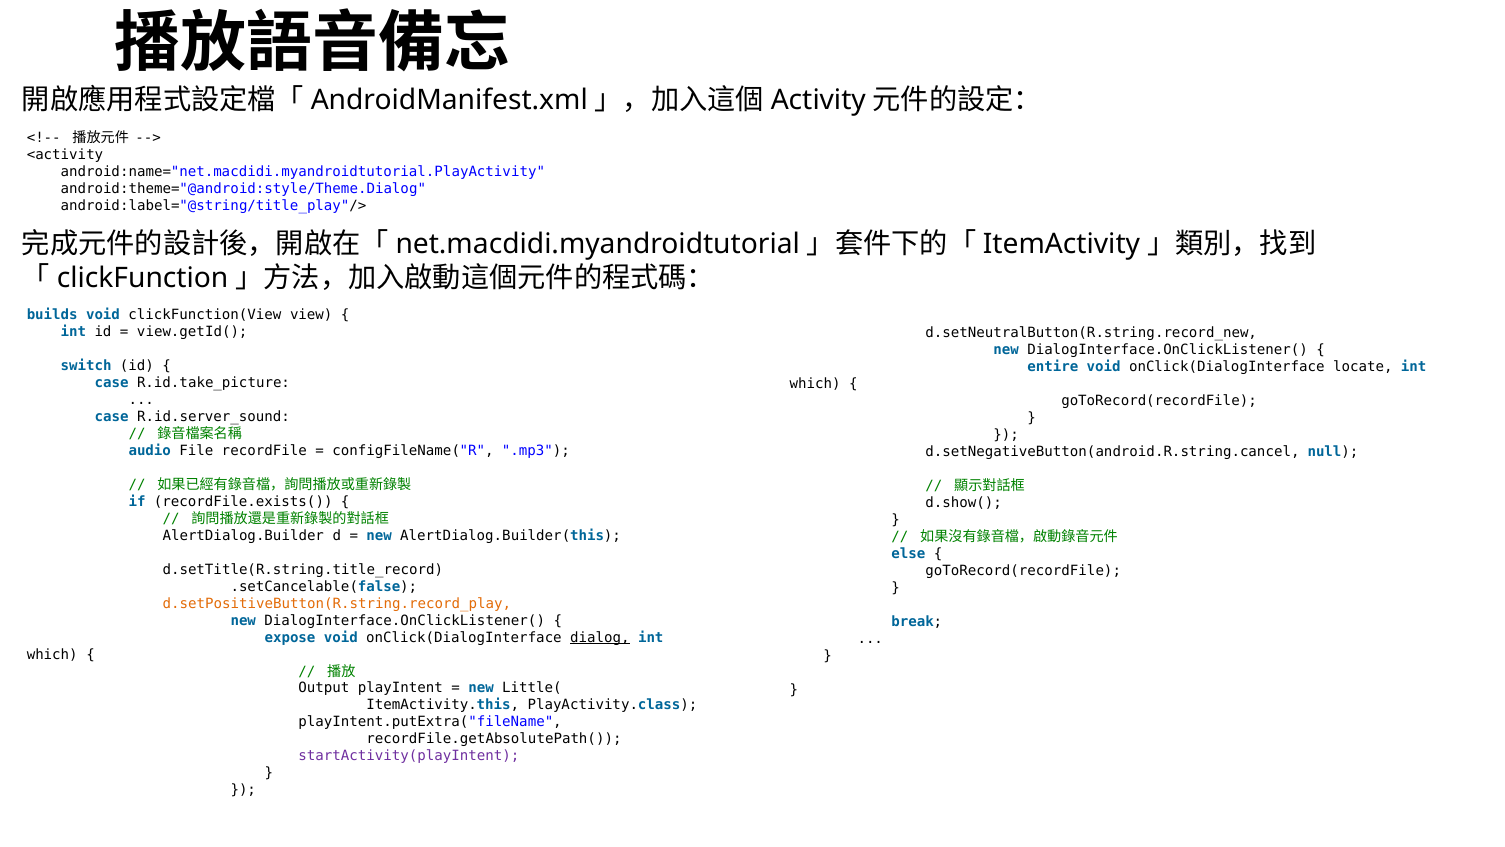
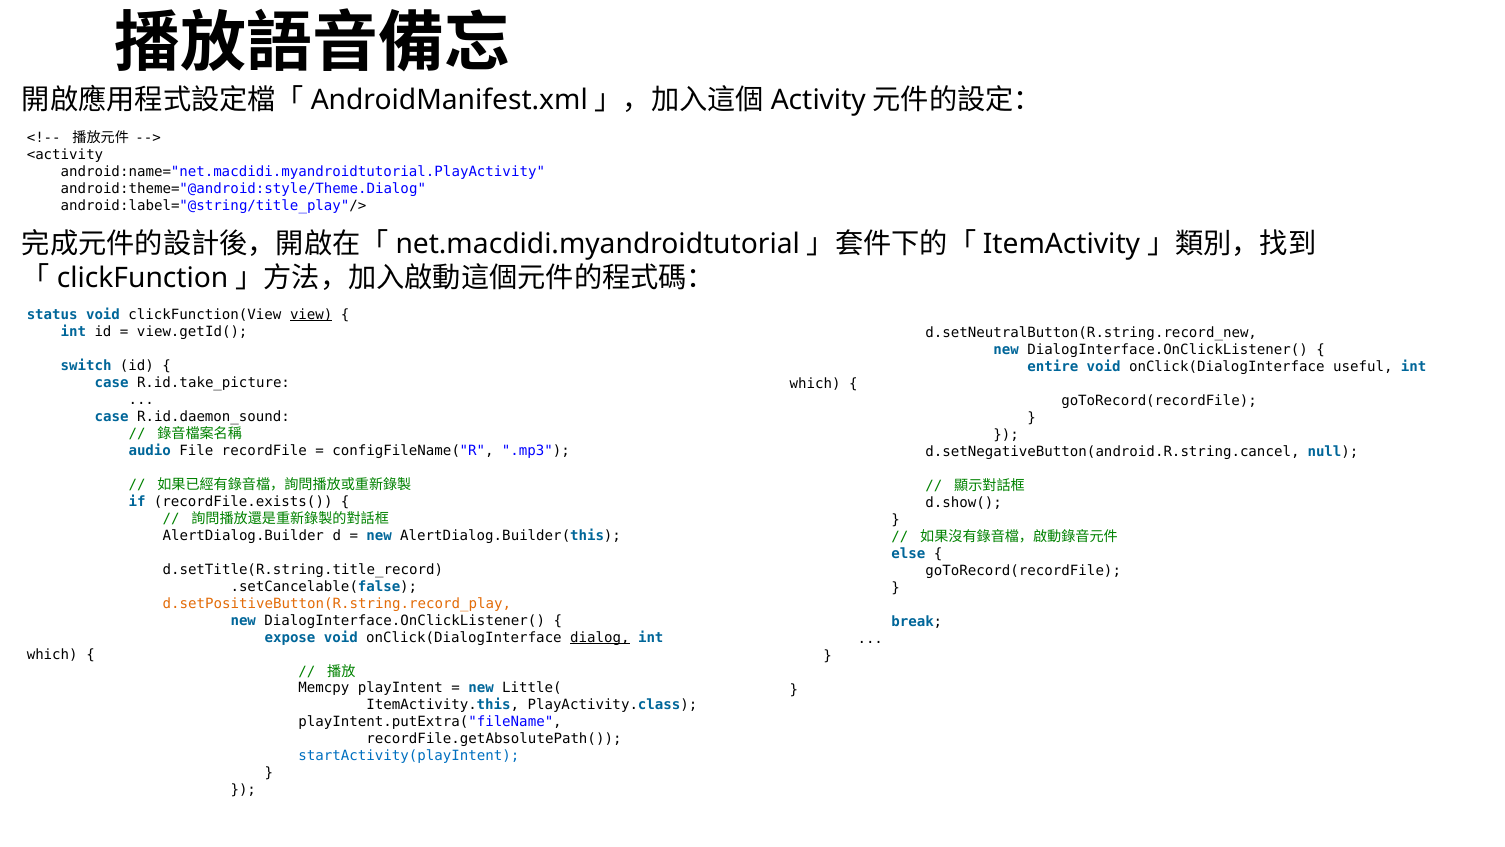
builds: builds -> status (52, 314)
view underline: none -> present (311, 314)
locate: locate -> useful (1363, 367)
R.id.server_sound: R.id.server_sound -> R.id.daemon_sound (213, 416)
Output: Output -> Memcpy (324, 688)
startActivity(playIntent colour: purple -> blue (409, 756)
